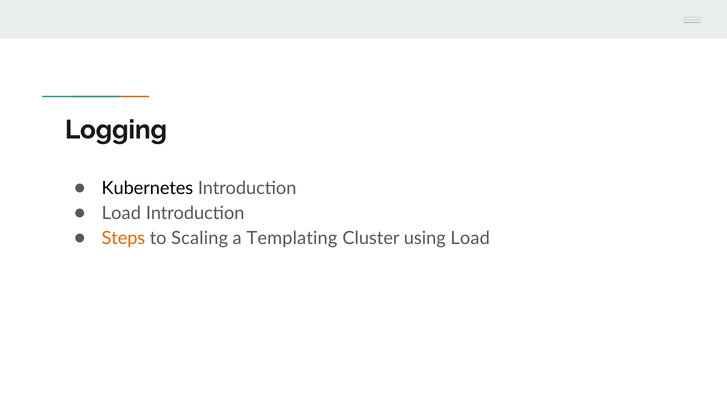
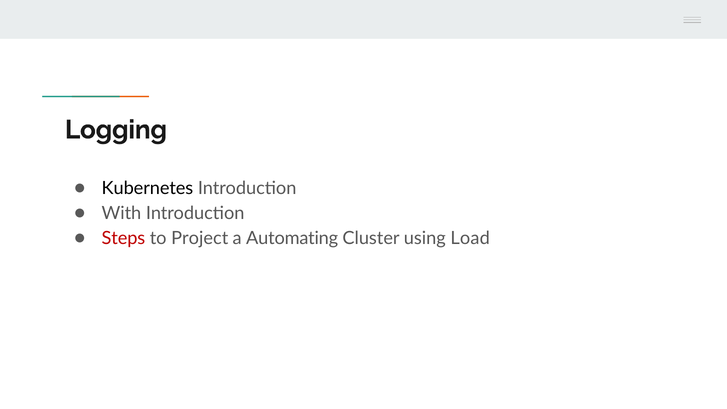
Load: Load -> With (121, 213)
Steps colour: orange -> red (123, 238)
Scaling: Scaling -> Project (200, 238)
Templating: Templating -> Automating (292, 238)
